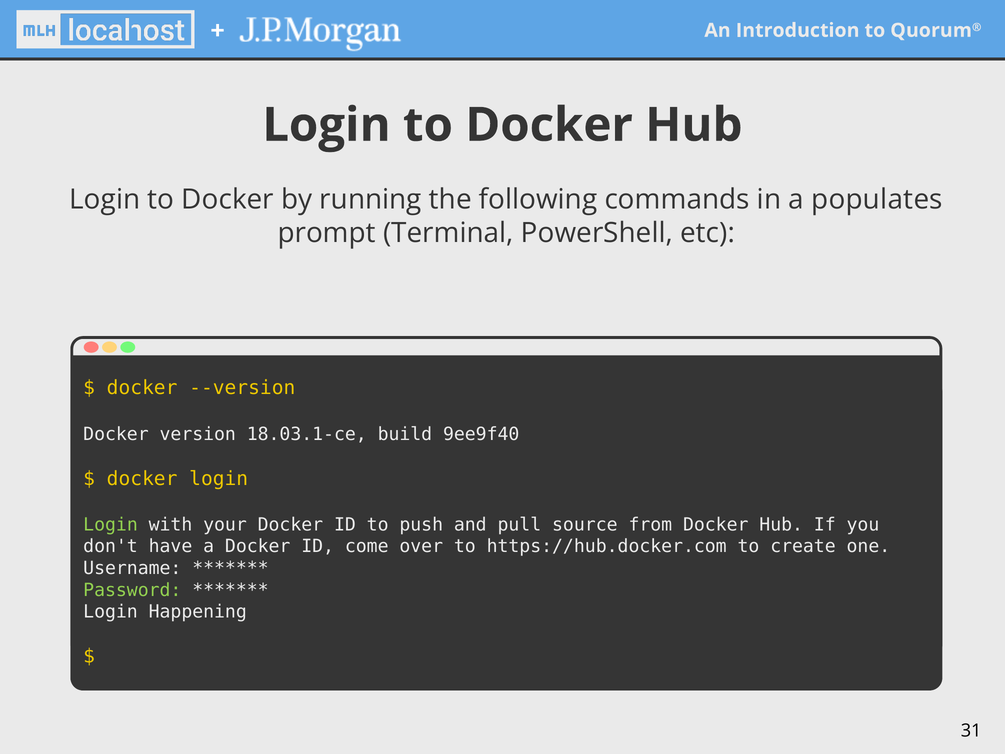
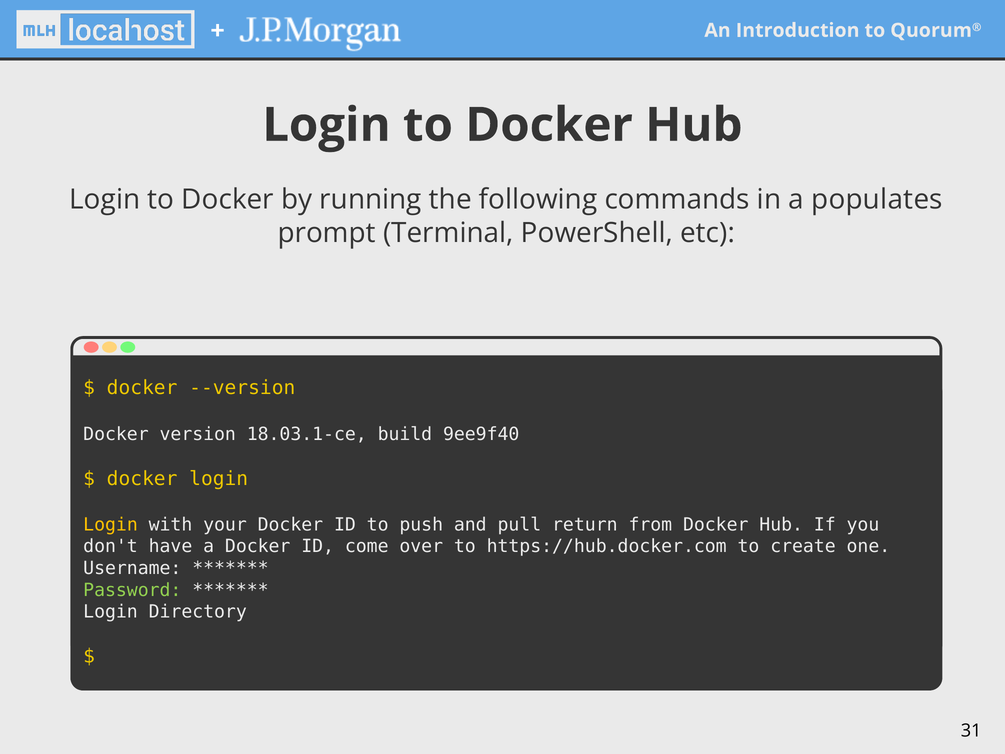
Login colour: light green -> yellow (111, 524)
source: source -> return (585, 524)
Happening: Happening -> Directory (198, 612)
